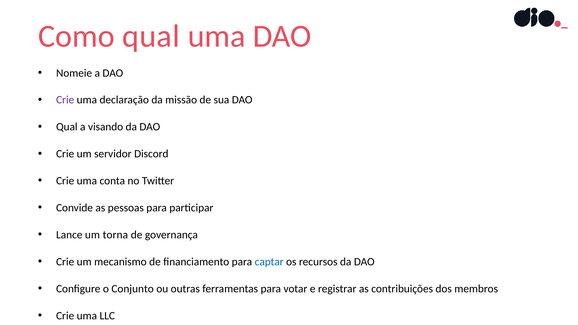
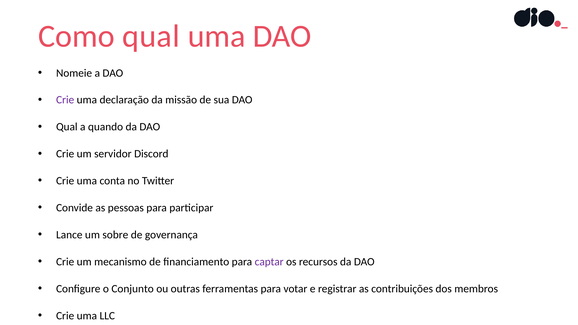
visando: visando -> quando (106, 127)
torna: torna -> sobre (115, 235)
captar colour: blue -> purple (269, 262)
